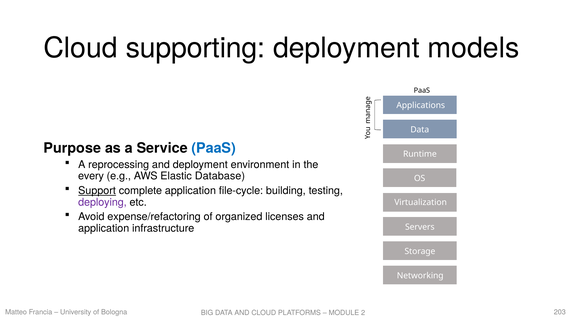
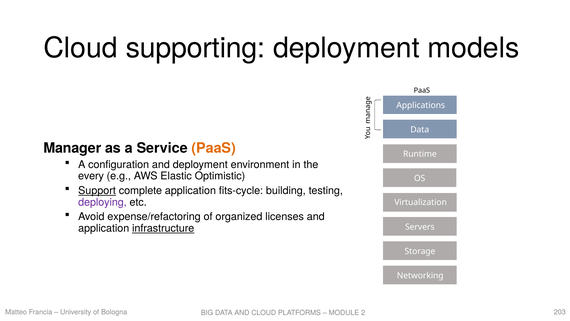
Purpose: Purpose -> Manager (72, 148)
PaaS colour: blue -> orange (214, 148)
reprocessing: reprocessing -> configuration (119, 164)
Database: Database -> Optimistic (220, 176)
file-cycle: file-cycle -> fits-cycle (241, 190)
infrastructure underline: none -> present (163, 228)
